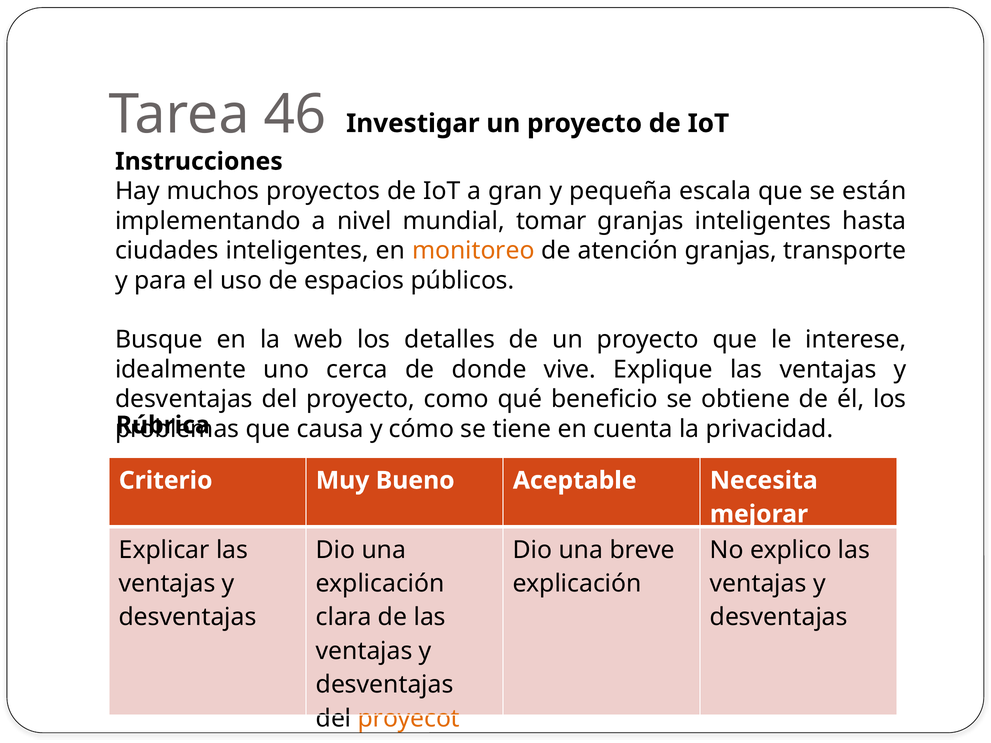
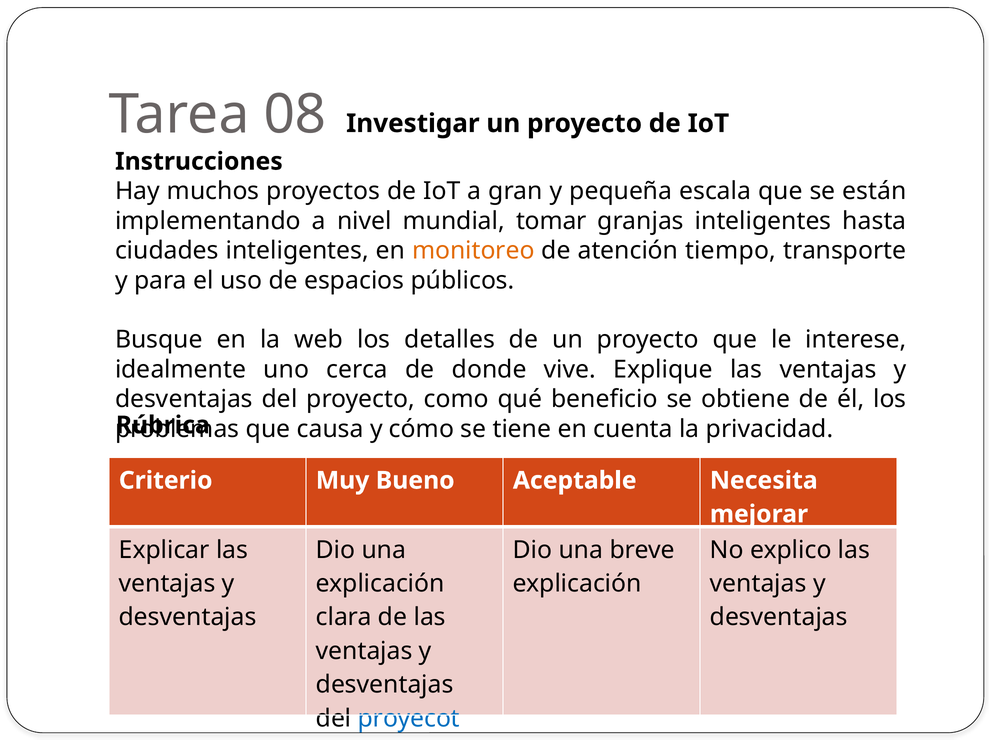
46: 46 -> 08 (295, 115)
atención granjas: granjas -> tiempo (731, 251)
proyecot colour: orange -> blue (409, 719)
